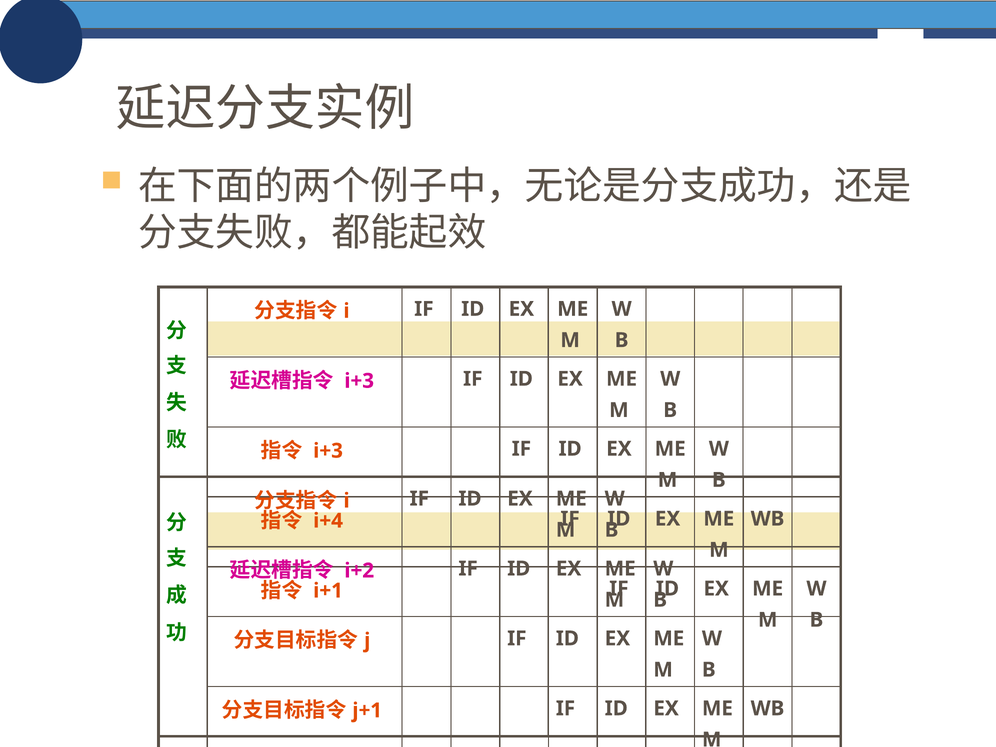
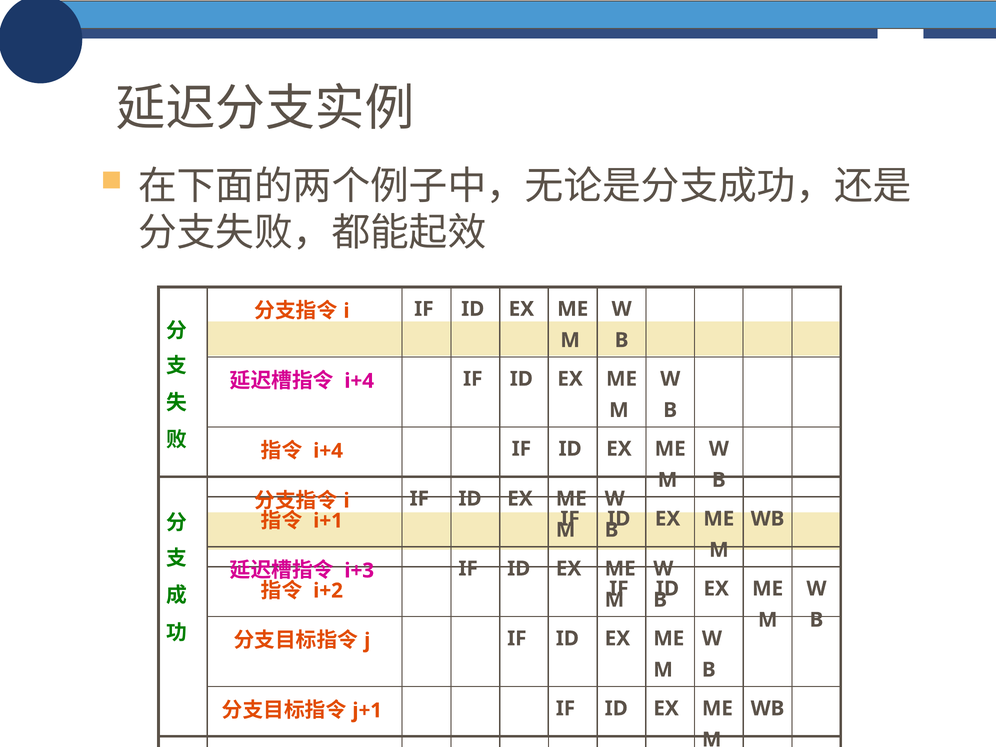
i+3: i+3 -> i+4 (359, 381)
i+3: i+3 -> i+4 (328, 451)
i+4: i+4 -> i+1 (328, 521)
i+2: i+2 -> i+3 (359, 571)
i+1: i+1 -> i+2 (328, 591)
